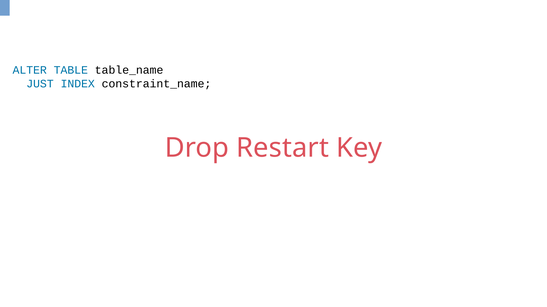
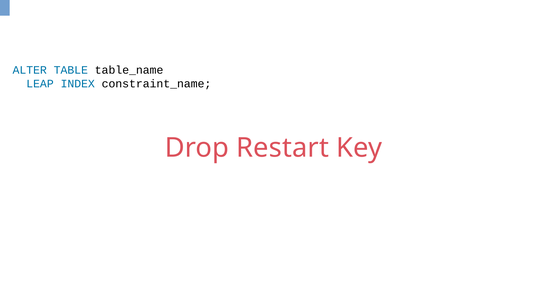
JUST: JUST -> LEAP (40, 84)
